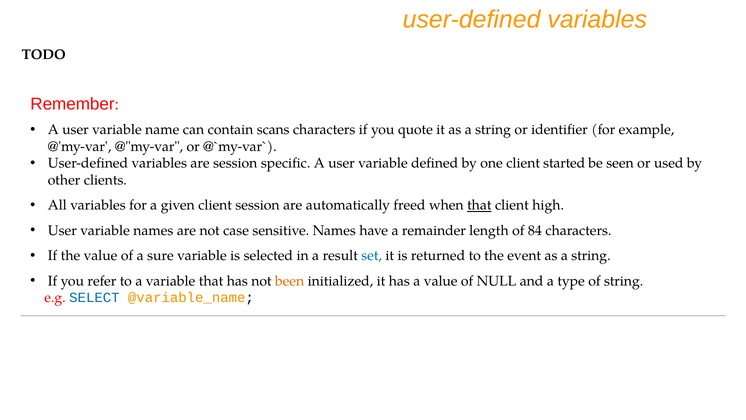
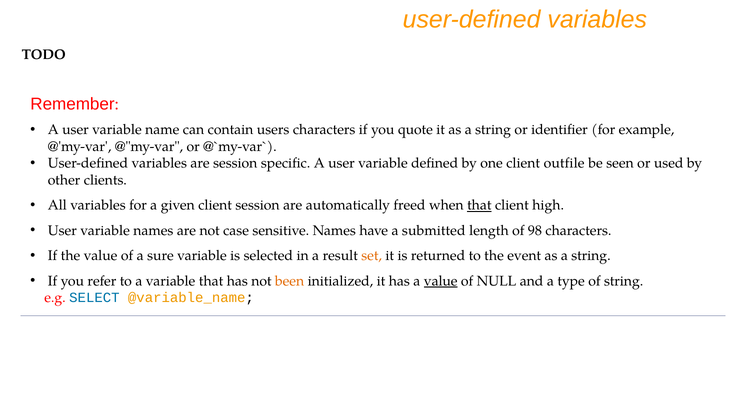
scans: scans -> users (273, 130)
started: started -> outfile (564, 163)
remainder: remainder -> submitted (434, 230)
84: 84 -> 98 (535, 230)
set colour: blue -> orange (372, 256)
value underline: none -> present (441, 281)
